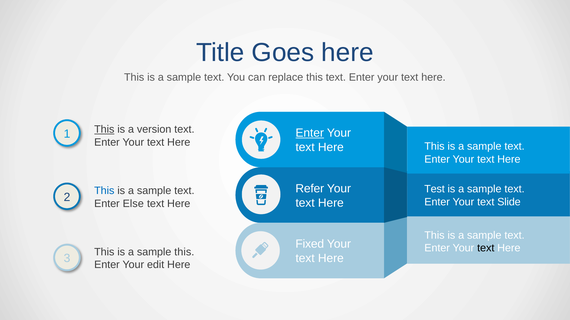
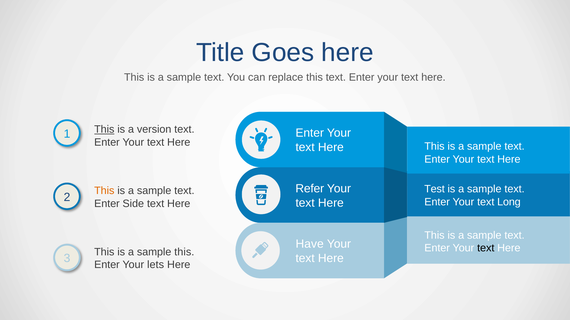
Enter underline: present -> none (310, 133)
This colour: blue -> orange (104, 191)
Slide: Slide -> Long (509, 202)
Else: Else -> Side (133, 204)
Fixed: Fixed -> Have (310, 245)
edit: edit -> lets (156, 265)
